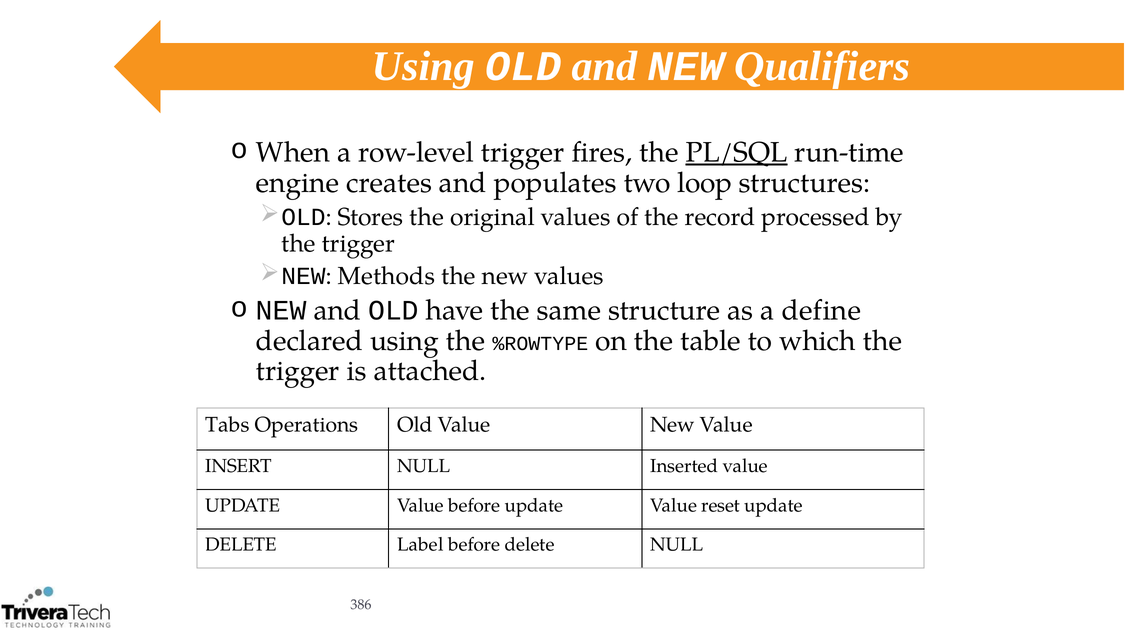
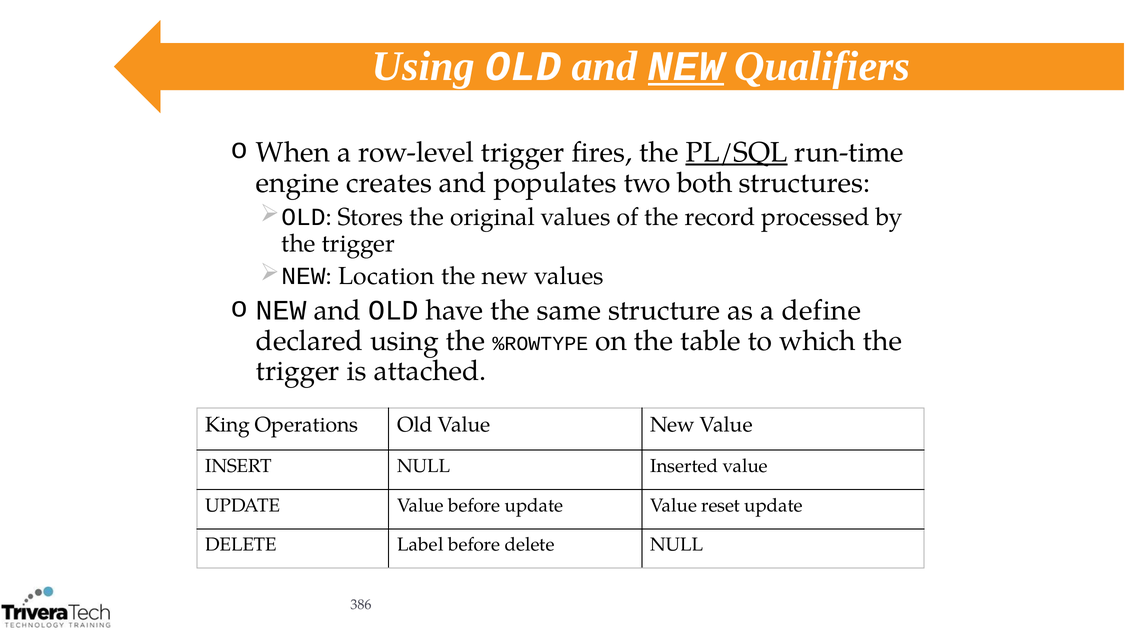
NEW underline: none -> present (686, 66)
loop: loop -> both (705, 183)
Methods: Methods -> Location (386, 276)
Tabs: Tabs -> King (228, 425)
